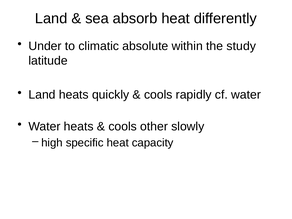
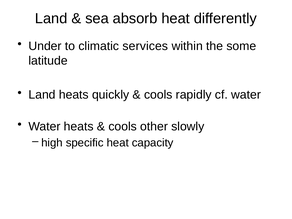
absolute: absolute -> services (145, 46)
study: study -> some (241, 46)
